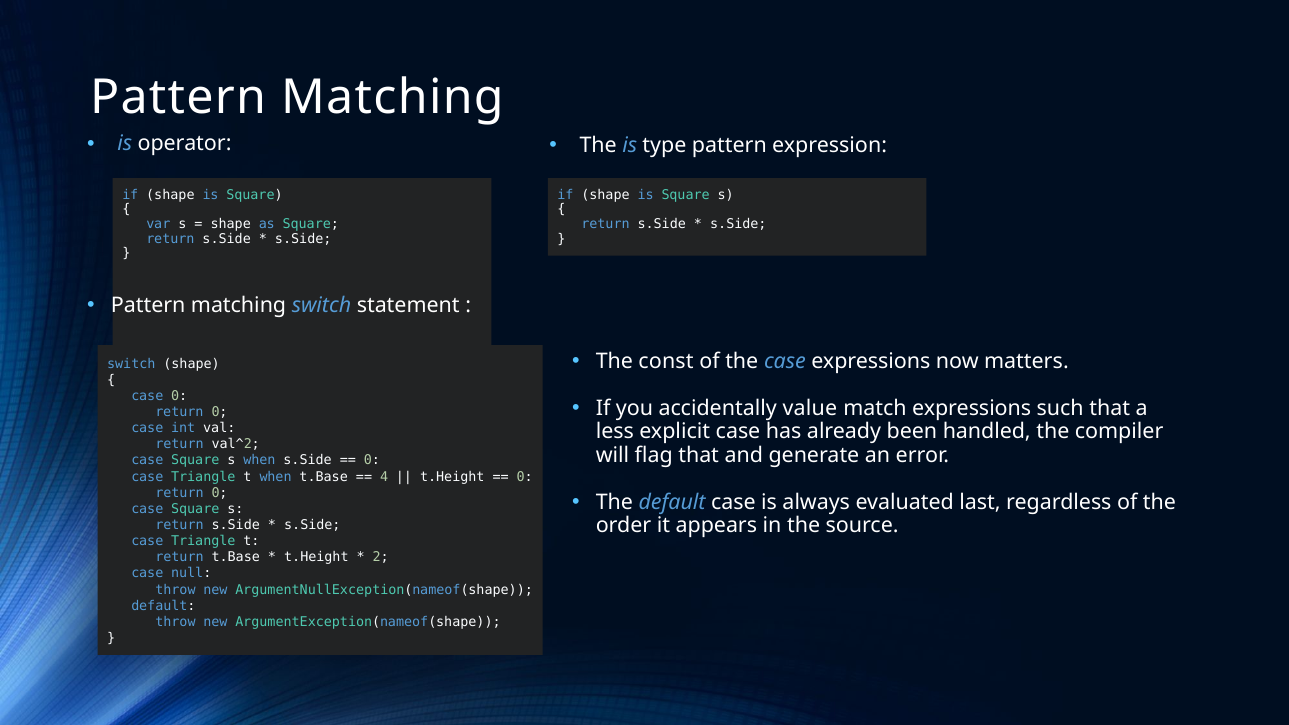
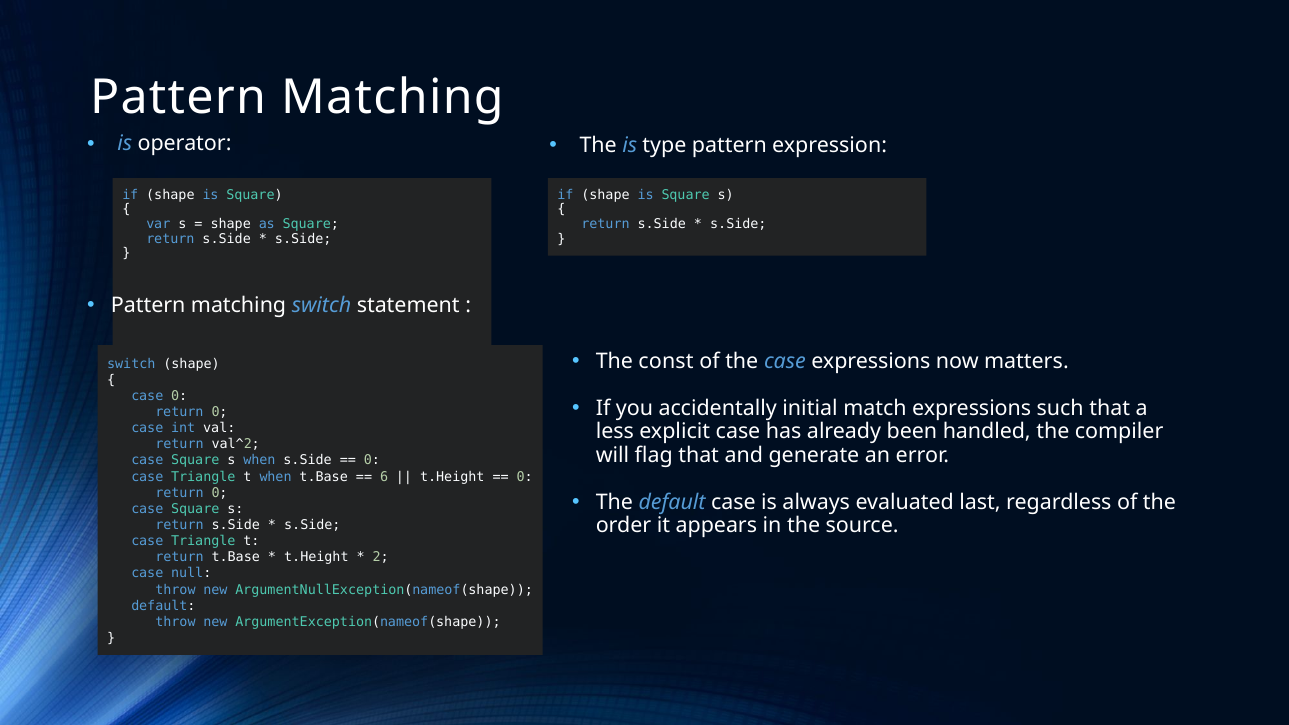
value: value -> initial (810, 409)
4: 4 -> 6 (384, 477)
